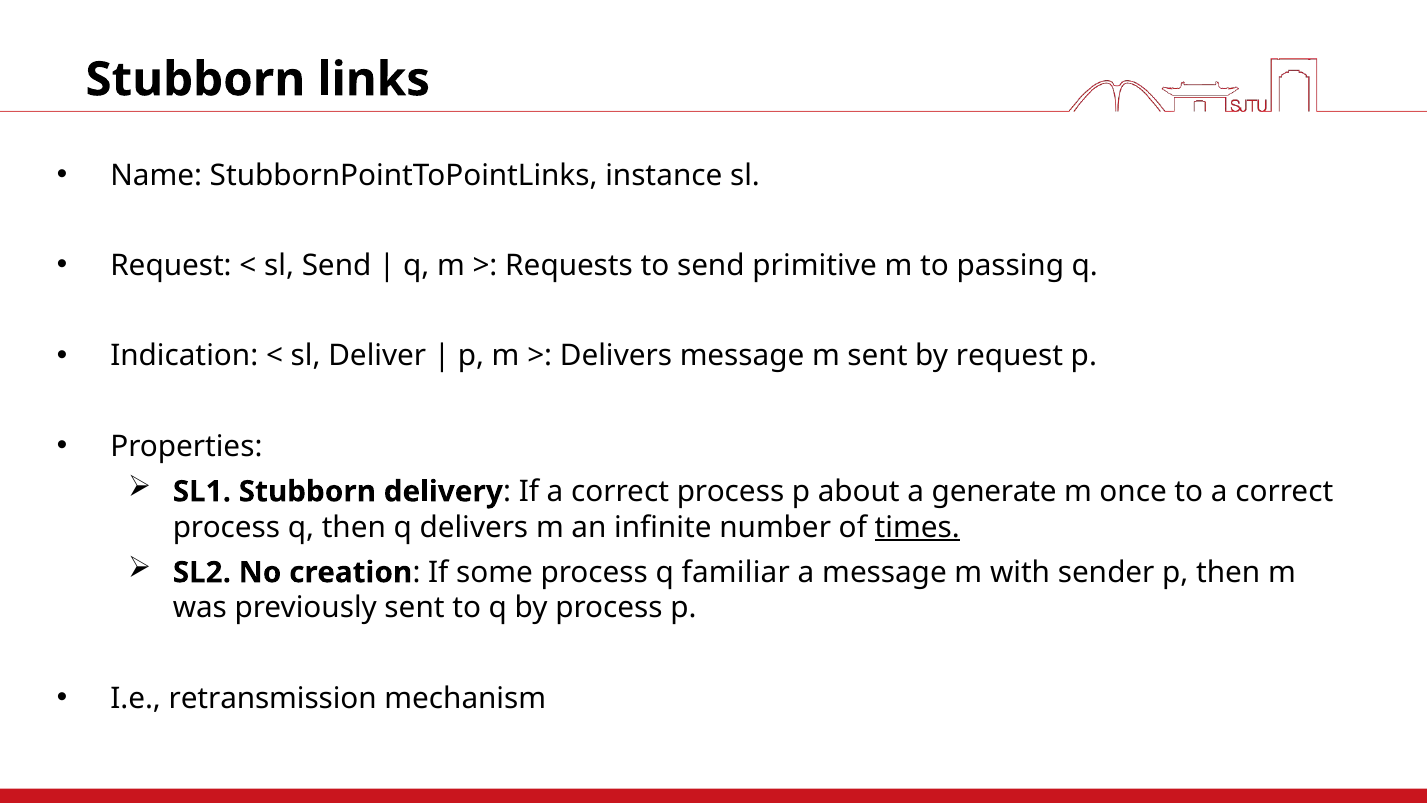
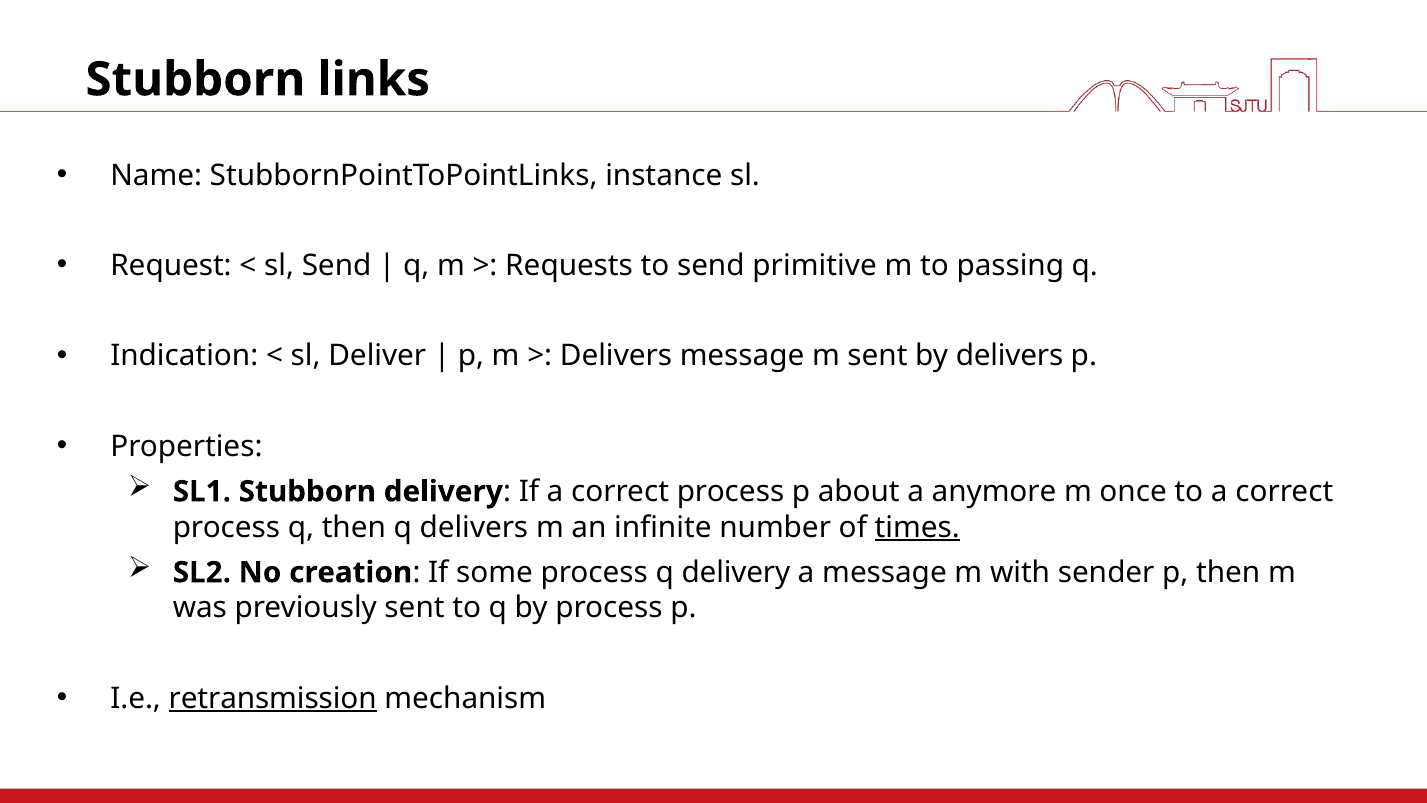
by request: request -> delivers (1010, 356)
generate: generate -> anymore (994, 491)
q familiar: familiar -> delivery (736, 572)
retransmission underline: none -> present (273, 698)
